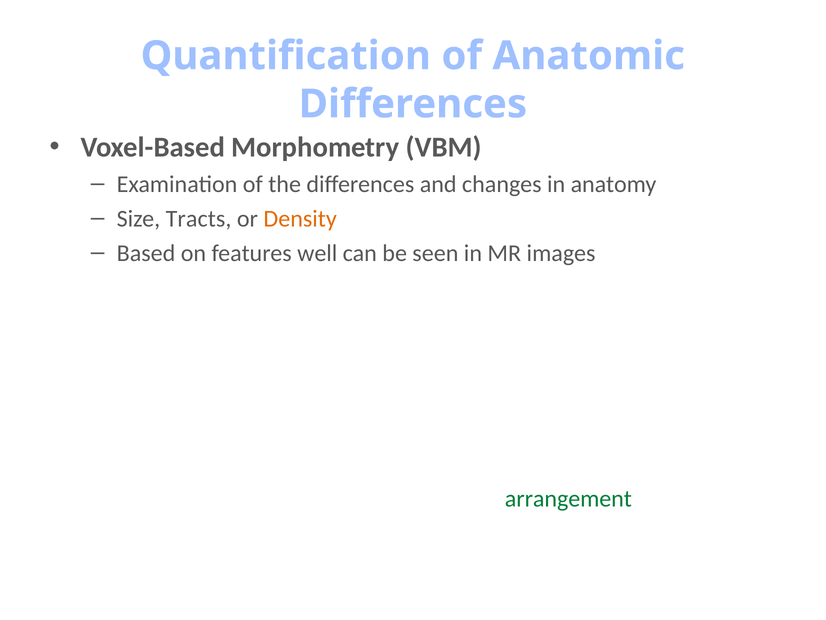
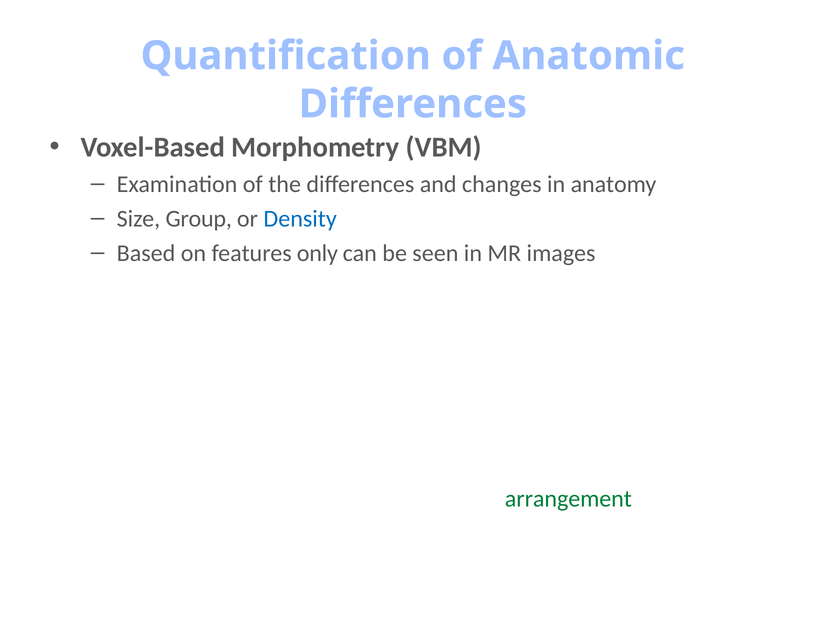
Size Tracts: Tracts -> Group (199, 218)
Density colour: orange -> blue (300, 218)
features well: well -> only (317, 253)
